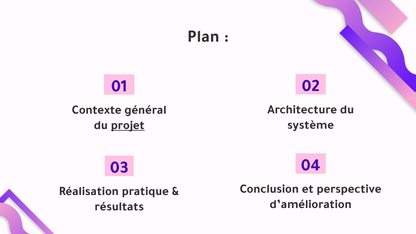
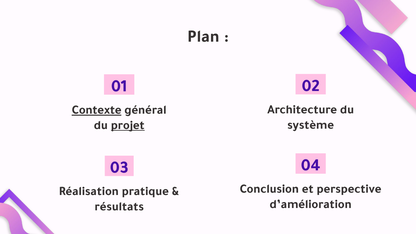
Contexte underline: none -> present (97, 110)
